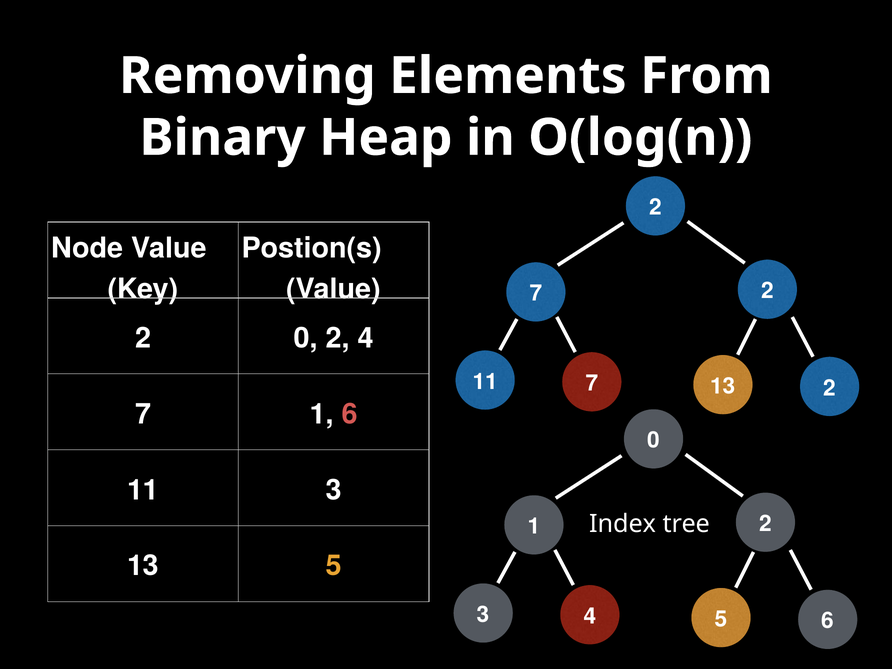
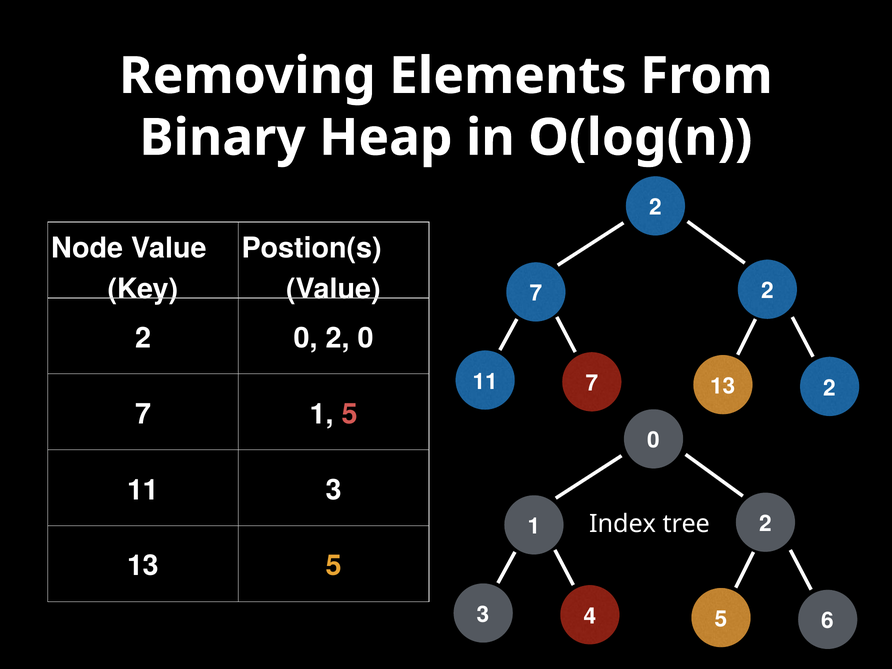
0 2 4: 4 -> 0 (365, 338)
1 6: 6 -> 5 (350, 414)
